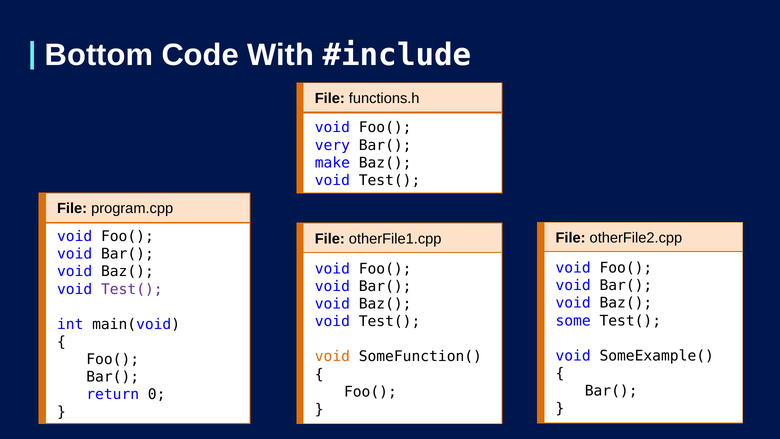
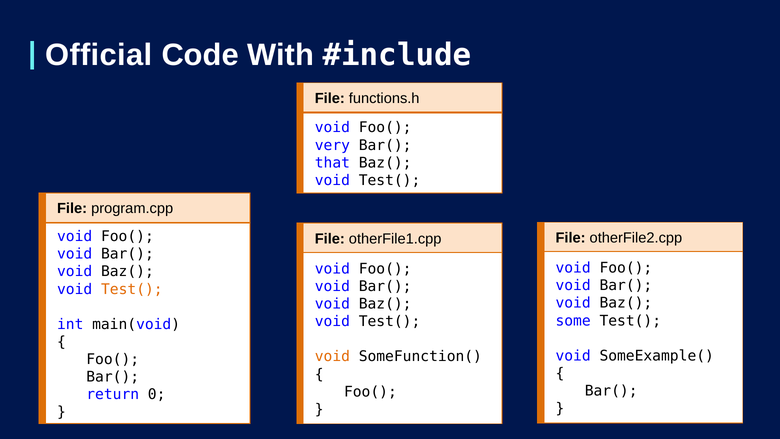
Bottom: Bottom -> Official (99, 55)
make: make -> that (332, 163)
Test( colour: purple -> orange (132, 289)
